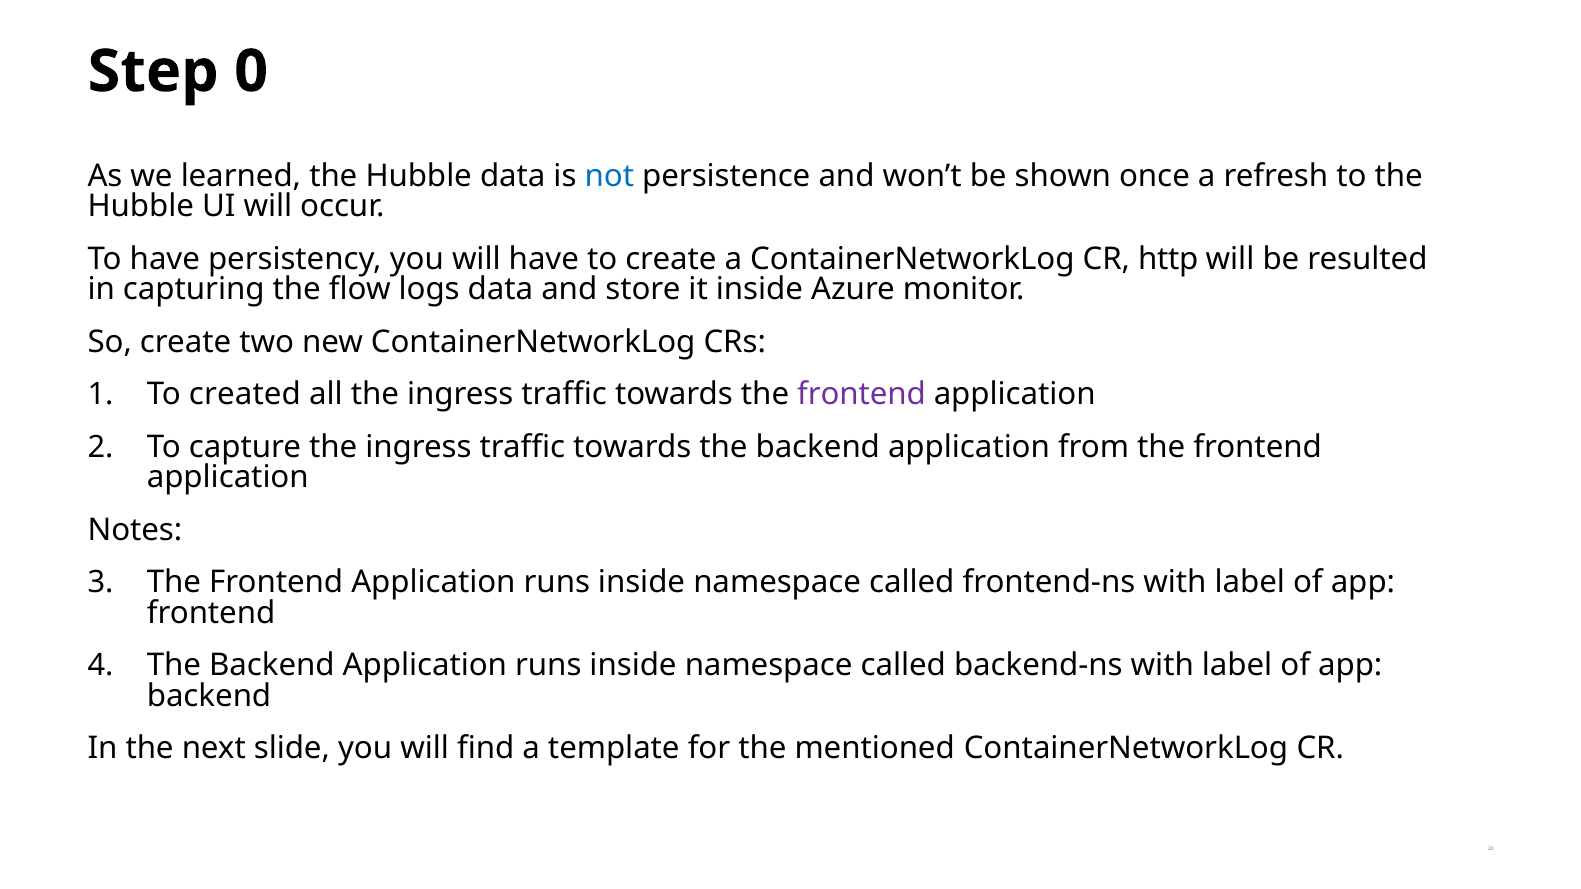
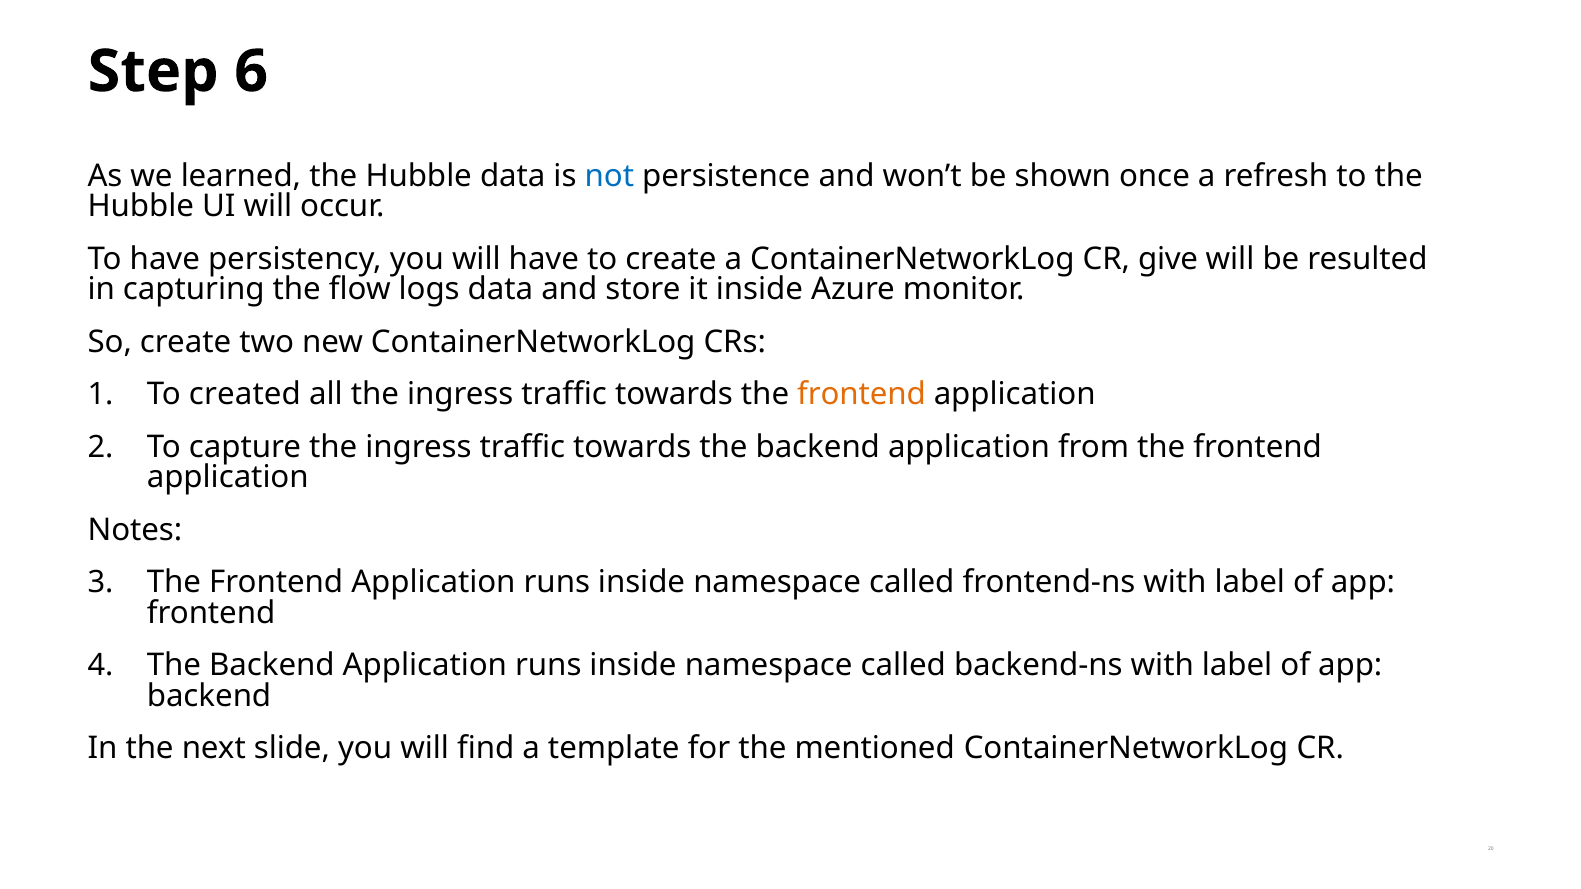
0: 0 -> 6 (251, 72)
http: http -> give (1168, 259)
frontend colour: purple -> orange (861, 394)
